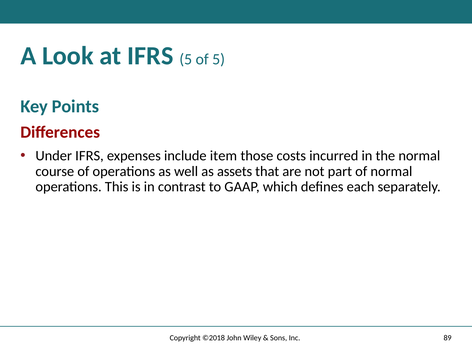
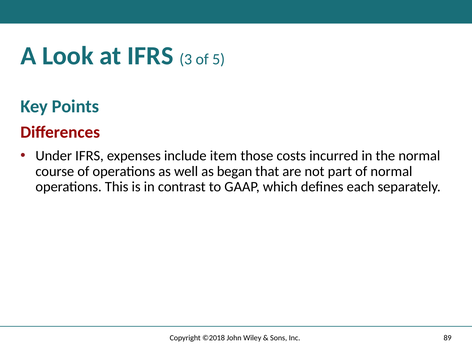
S 5: 5 -> 3 (186, 59)
assets: assets -> began (235, 171)
